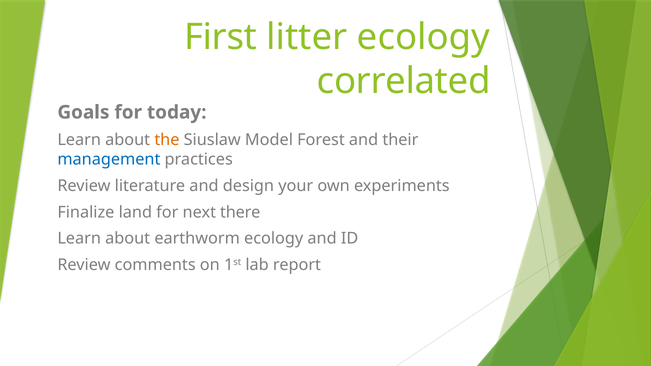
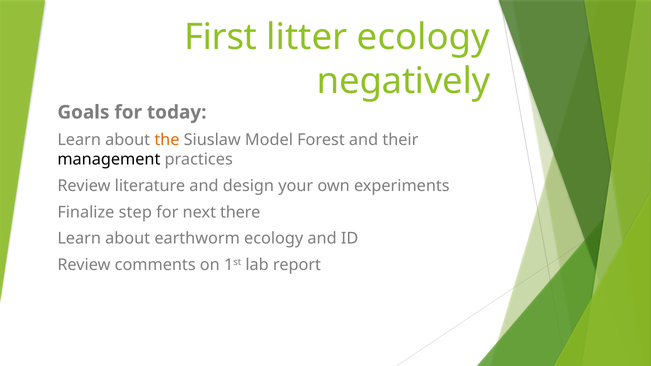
correlated: correlated -> negatively (404, 81)
management colour: blue -> black (109, 160)
land: land -> step (135, 212)
